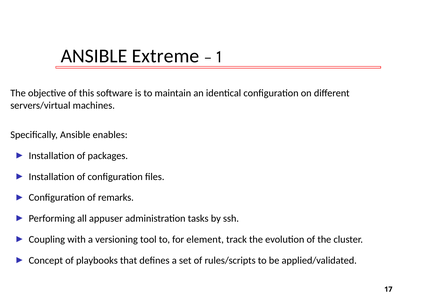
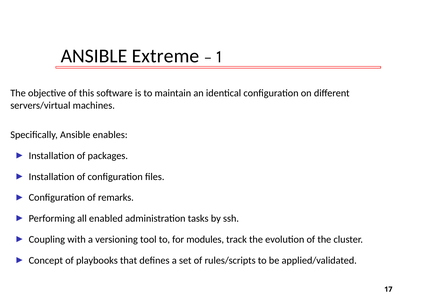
appuser: appuser -> enabled (106, 219)
element: element -> modules (205, 240)
